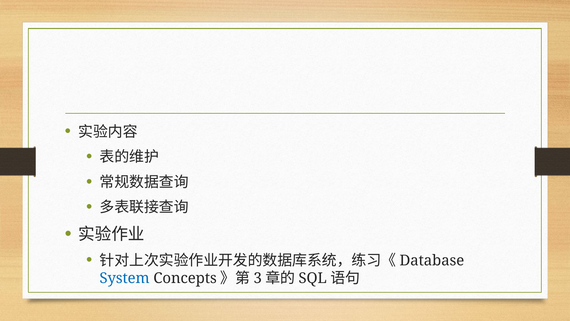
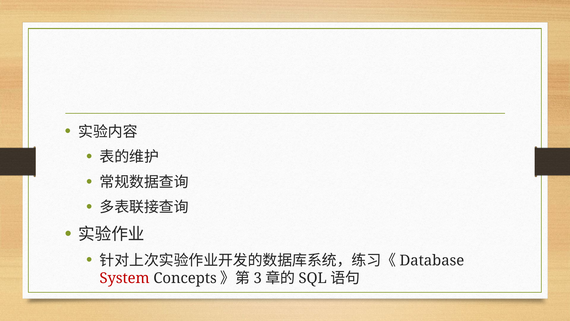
System colour: blue -> red (125, 278)
